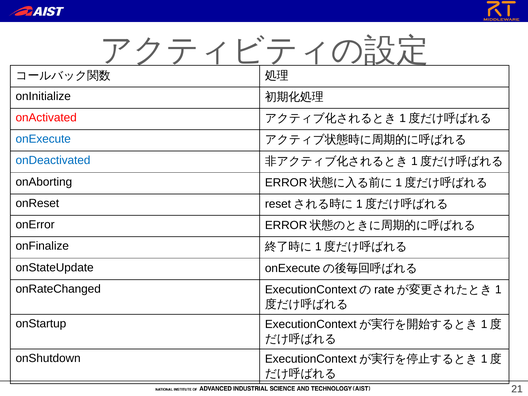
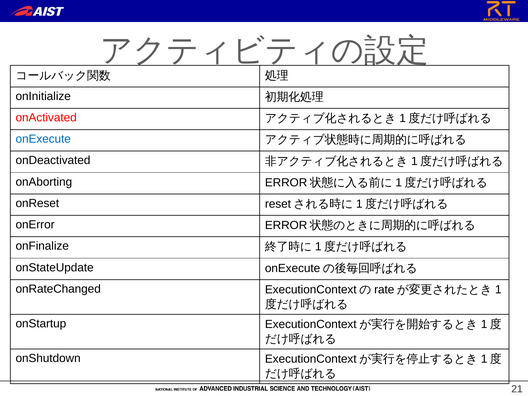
onDeactivated colour: blue -> black (53, 160)
